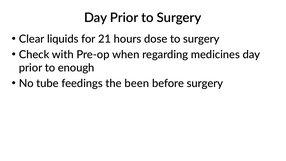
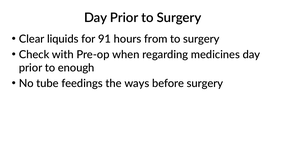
21: 21 -> 91 (104, 39)
dose: dose -> from (156, 39)
been: been -> ways (137, 83)
